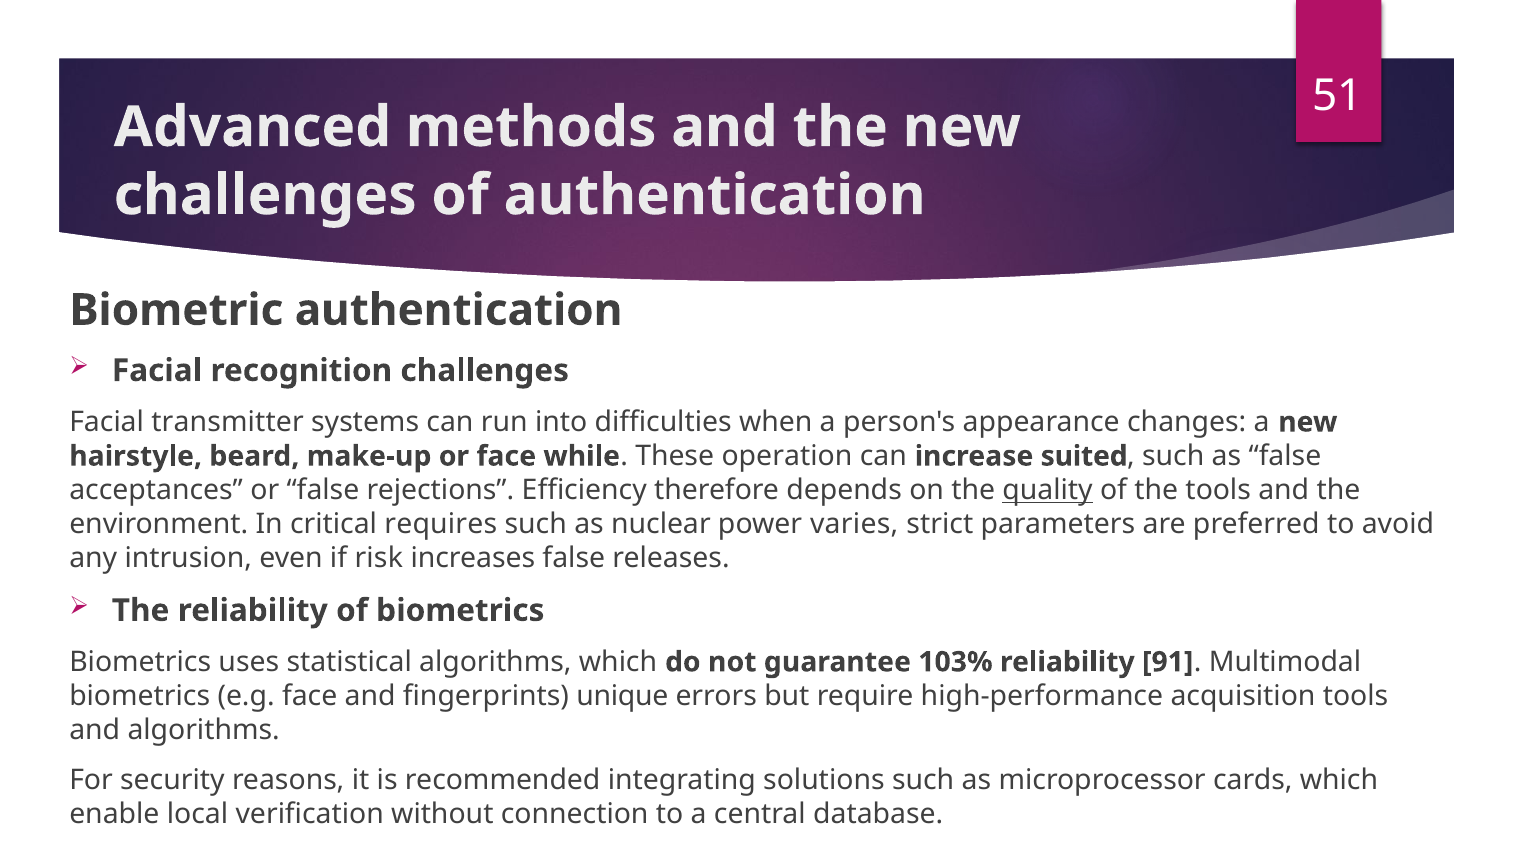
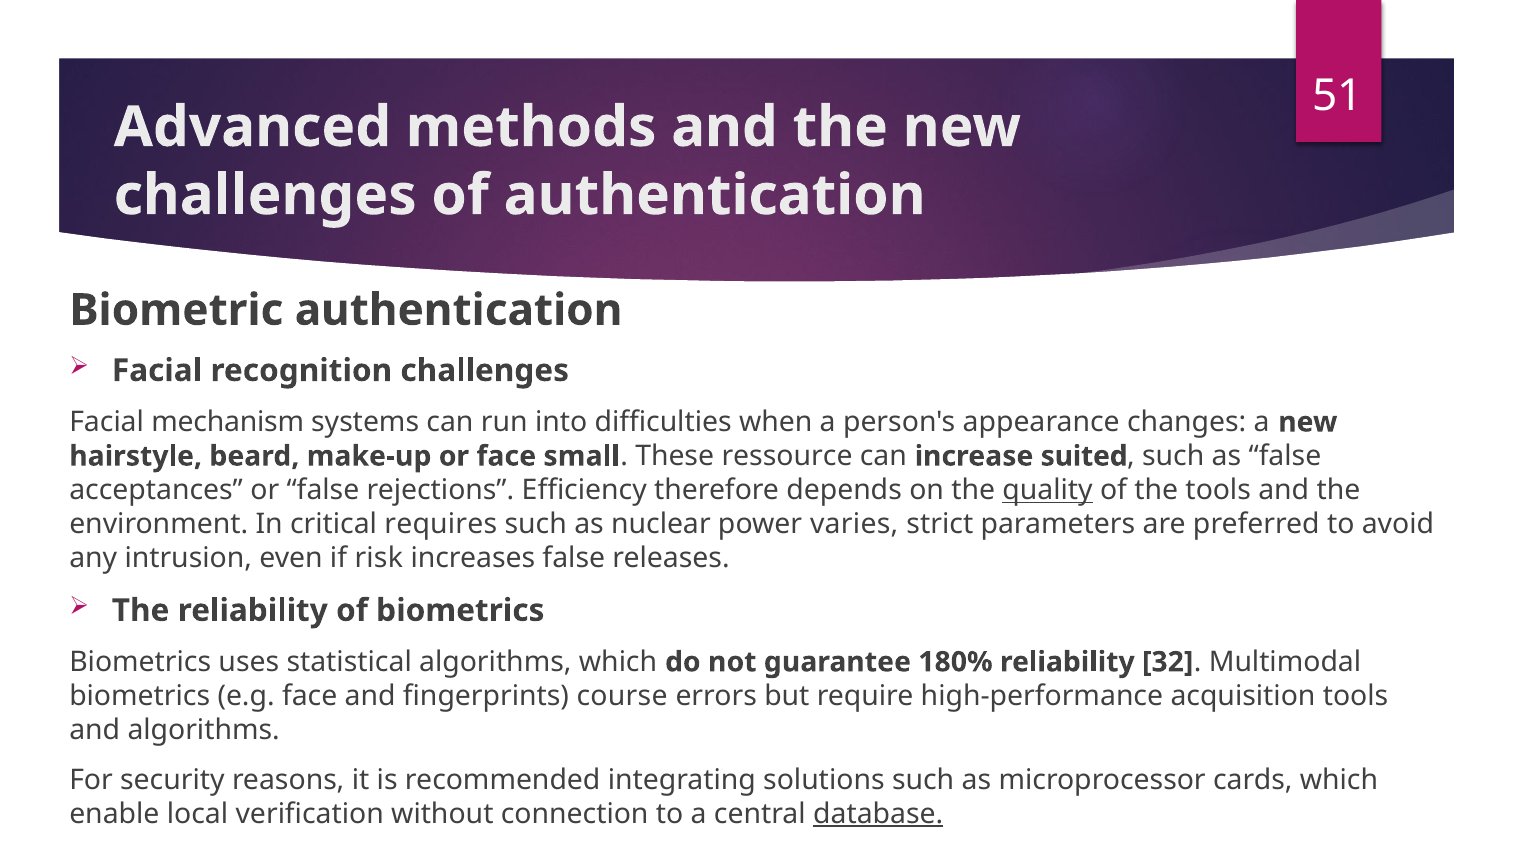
transmitter: transmitter -> mechanism (228, 422)
while: while -> small (582, 456)
operation: operation -> ressource (787, 456)
103%: 103% -> 180% (955, 662)
91: 91 -> 32 (1168, 662)
unique: unique -> course (622, 696)
database underline: none -> present (878, 814)
